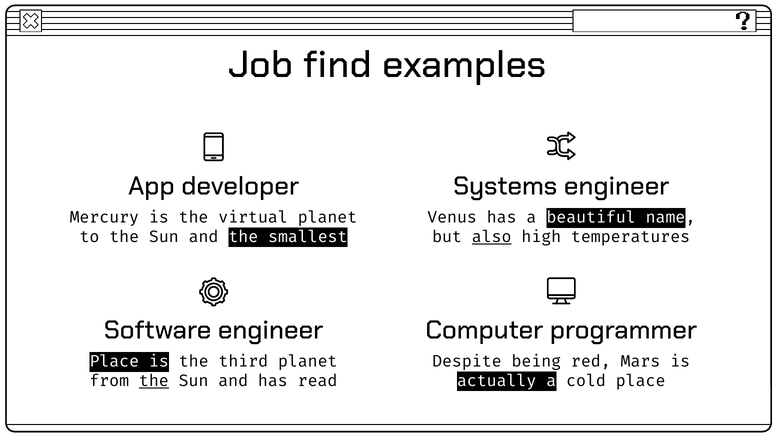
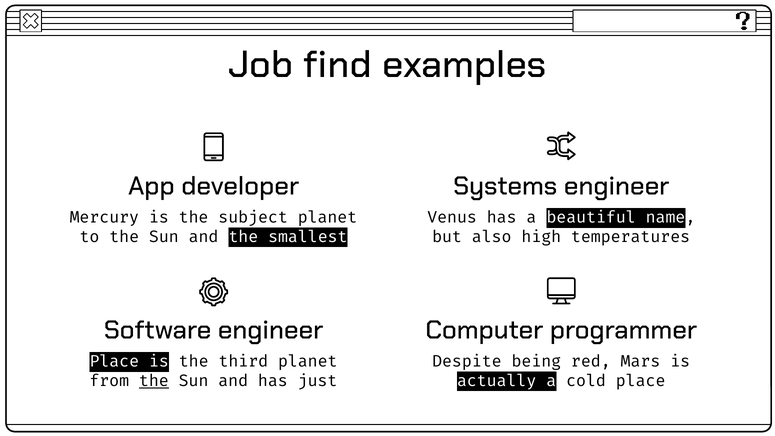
virtual: virtual -> subject (253, 217)
also underline: present -> none (492, 237)
read: read -> just (318, 381)
